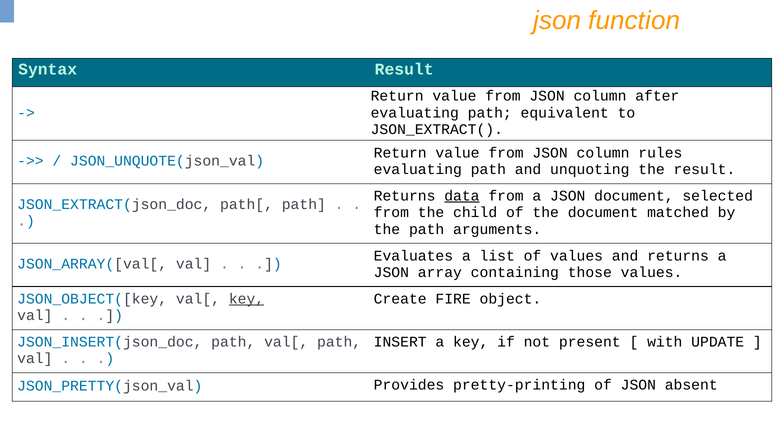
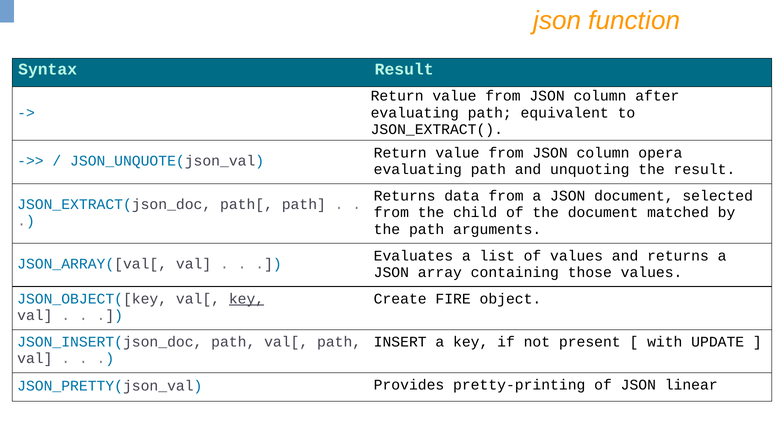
rules: rules -> opera (660, 153)
data underline: present -> none (462, 196)
absent: absent -> linear (691, 385)
